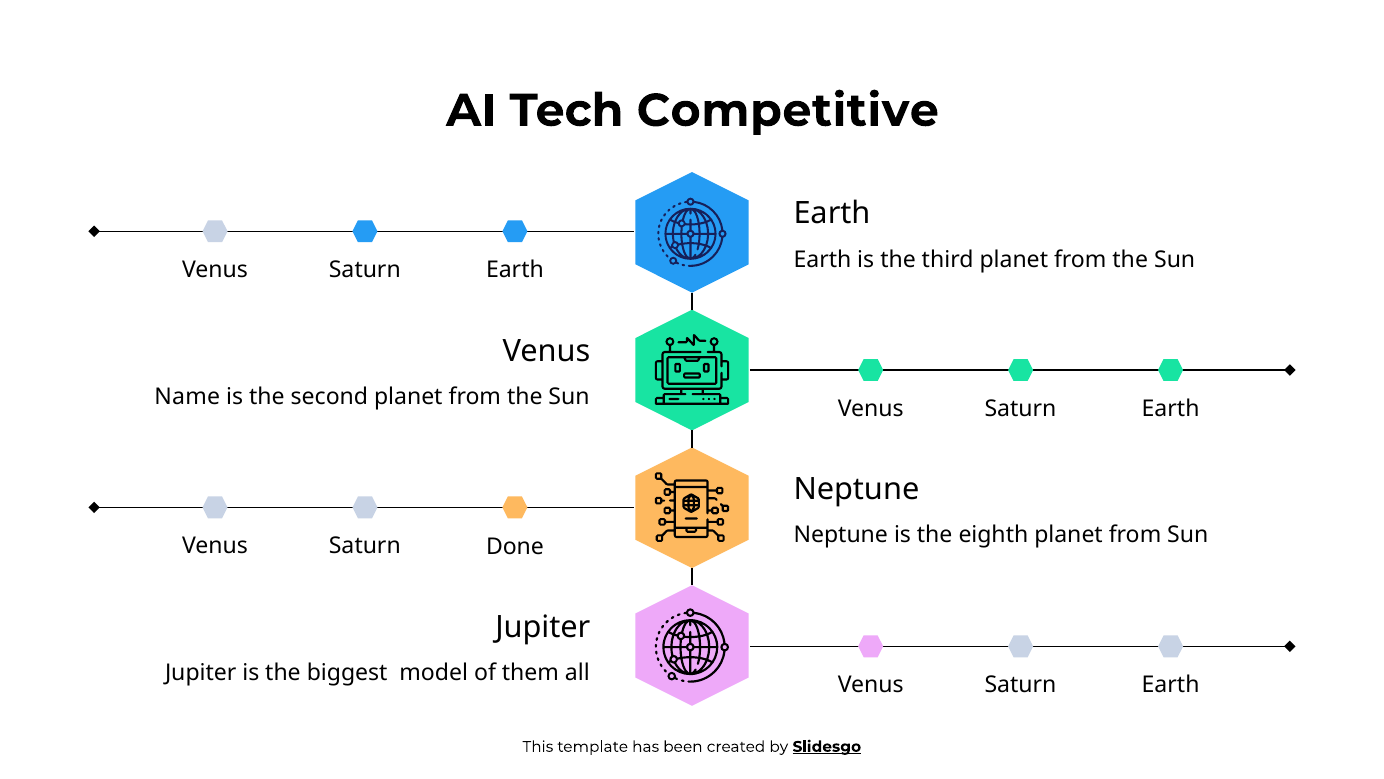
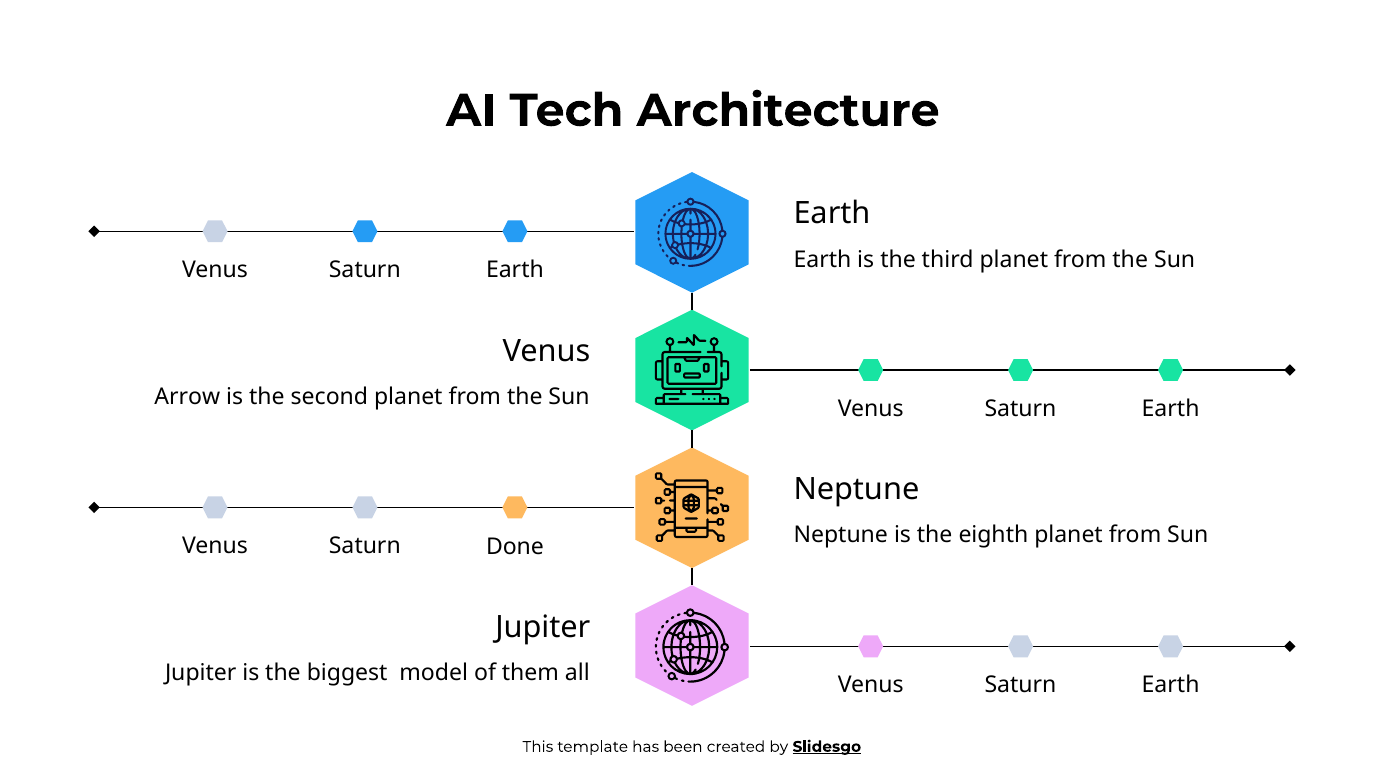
Competitive: Competitive -> Architecture (788, 111)
Name: Name -> Arrow (187, 397)
